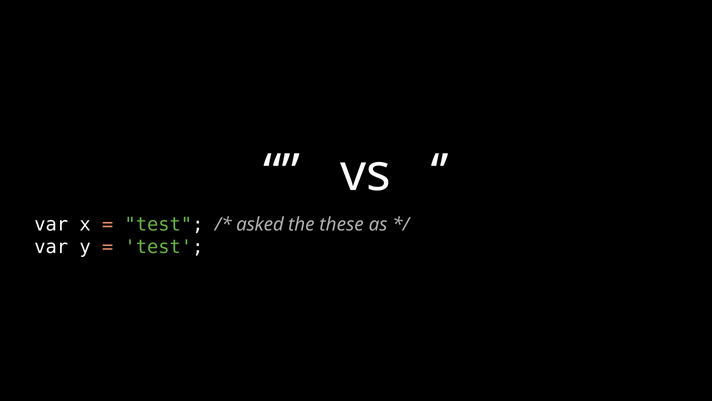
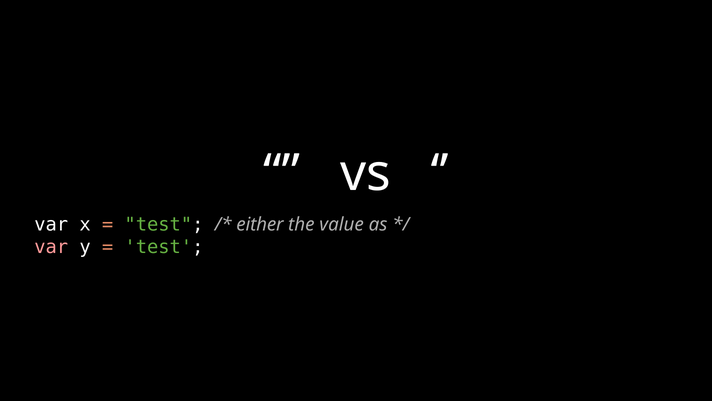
asked: asked -> either (260, 224)
these: these -> value (342, 224)
var colour: white -> pink (51, 247)
